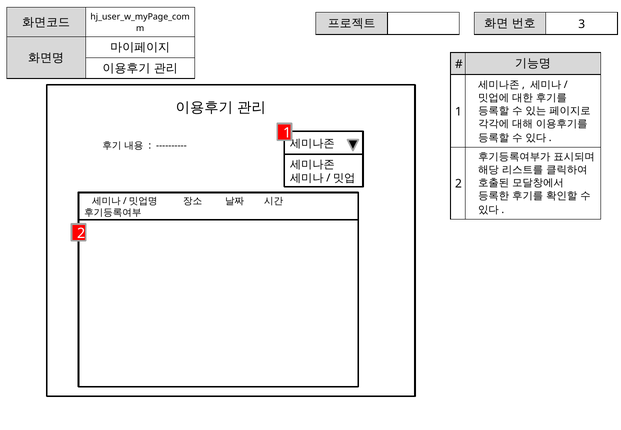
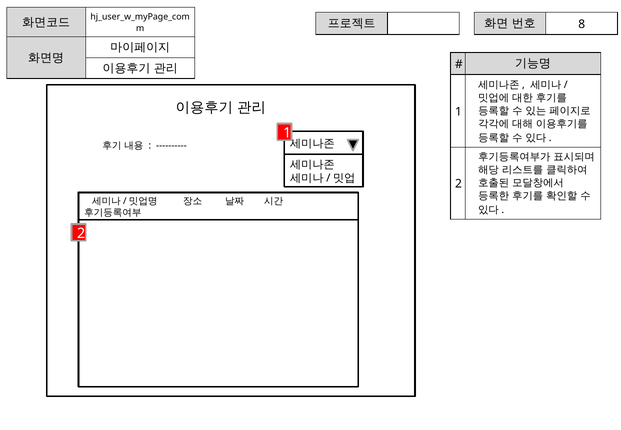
3: 3 -> 8 (582, 24)
